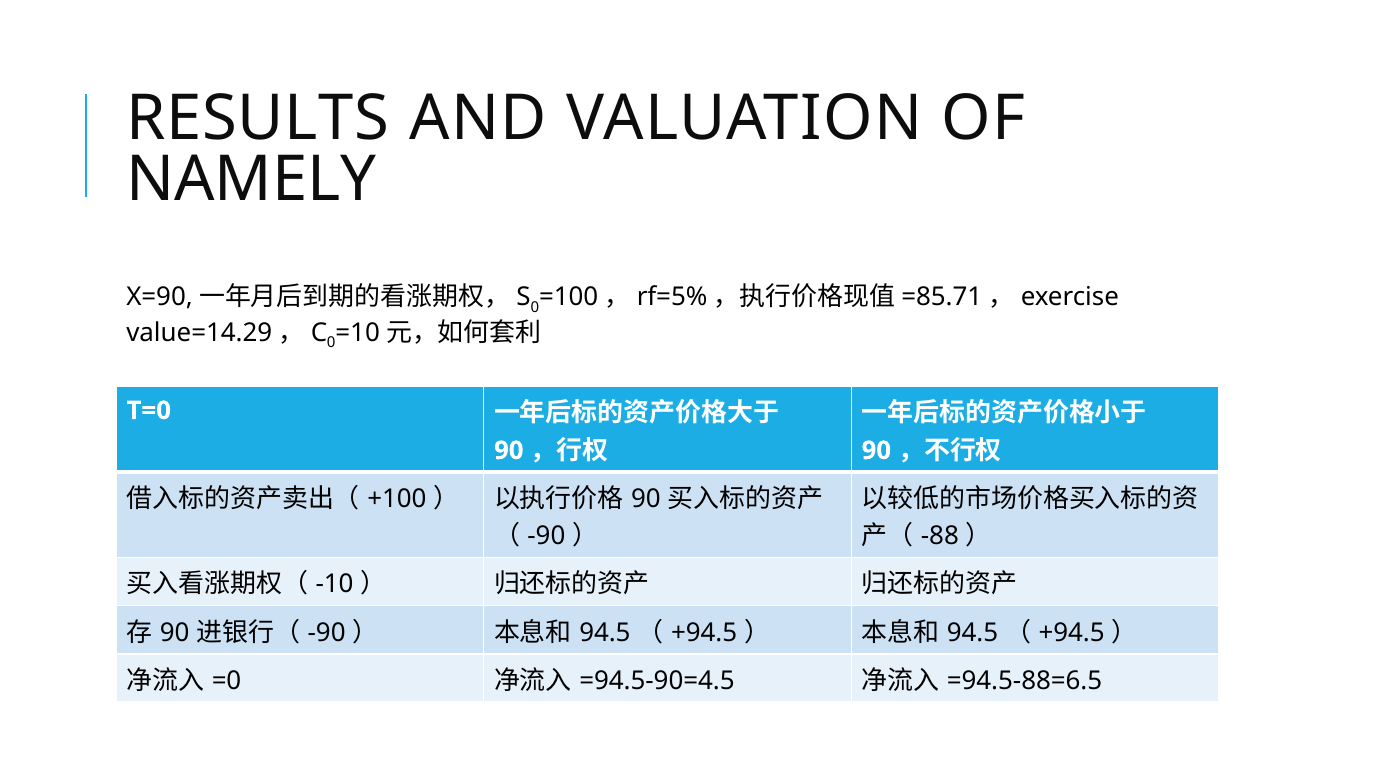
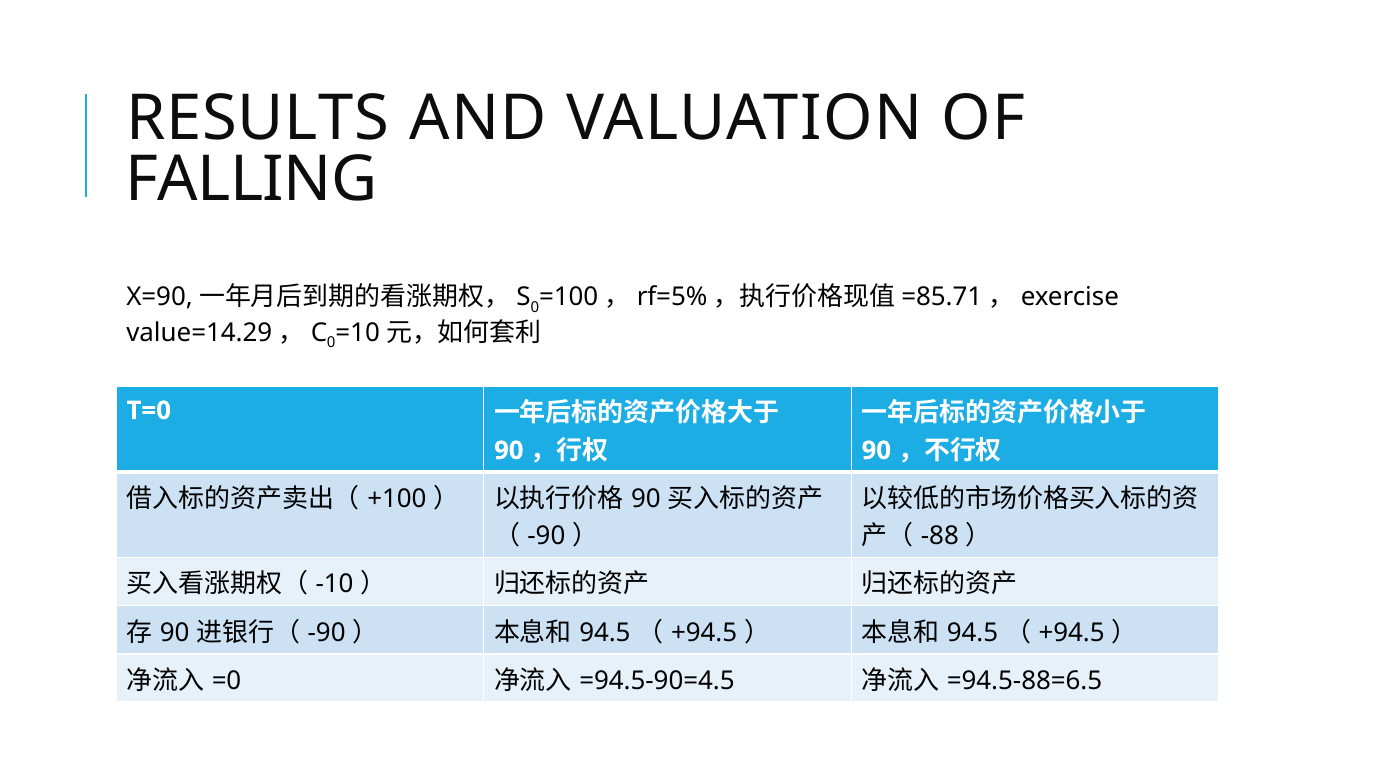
NAMELY: NAMELY -> FALLING (251, 179)
